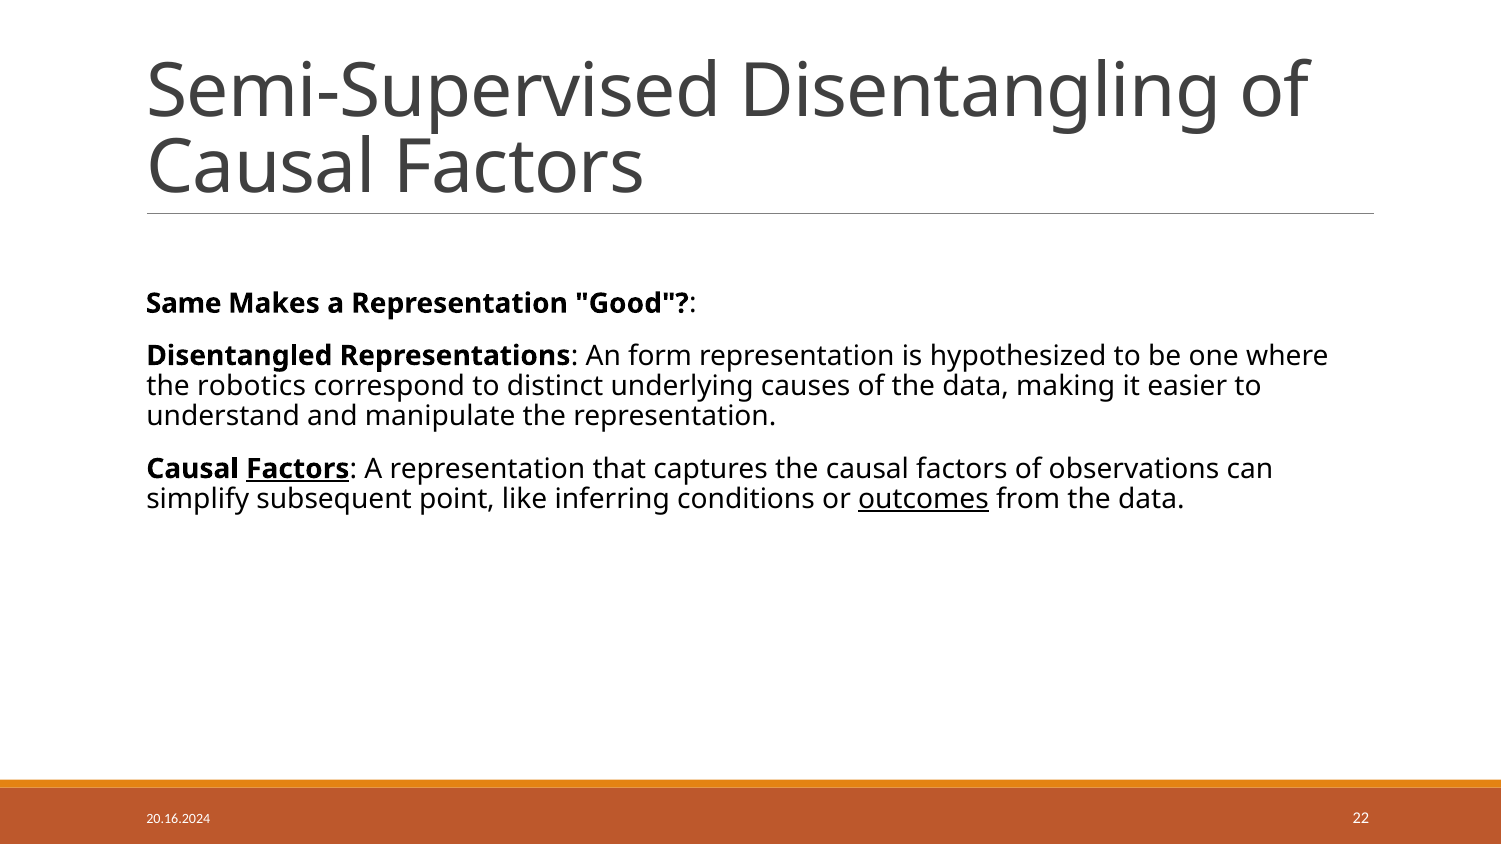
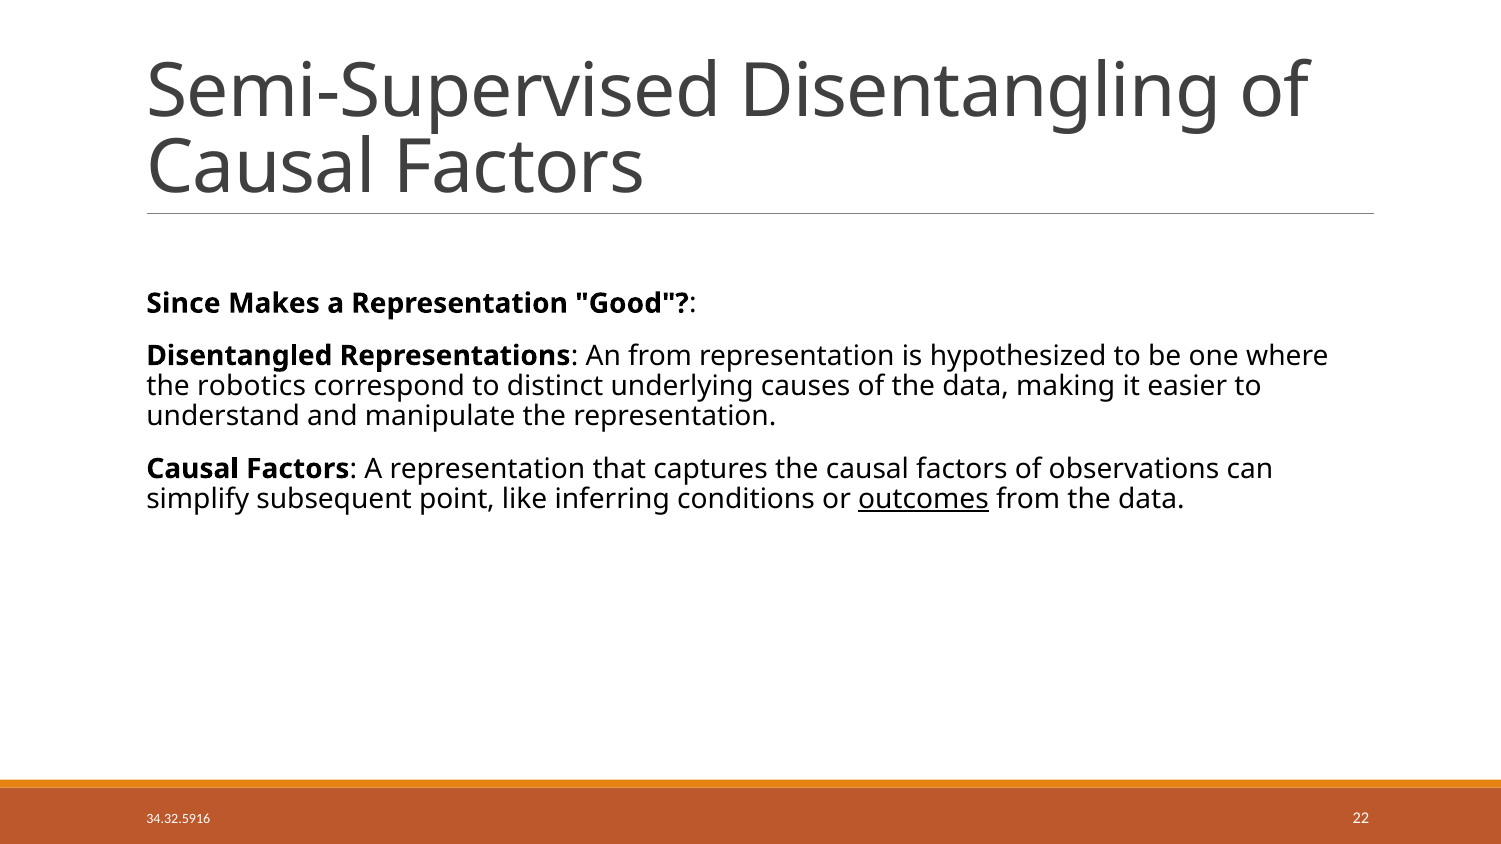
Same: Same -> Since (183, 304)
An form: form -> from (660, 356)
Factors underline: present -> none (298, 469)
20.16.2024: 20.16.2024 -> 34.32.5916 (178, 819)
